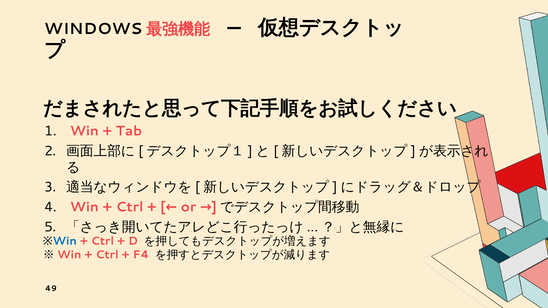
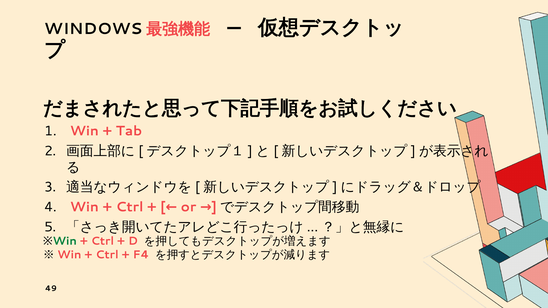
Win colour: blue -> green (65, 241)
